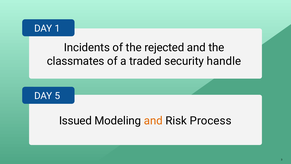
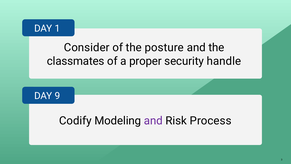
Incidents: Incidents -> Consider (87, 47)
rejected: rejected -> posture (164, 47)
traded: traded -> proper (145, 61)
5: 5 -> 9 (57, 96)
Issued: Issued -> Codify (75, 120)
and colour: orange -> purple (153, 120)
